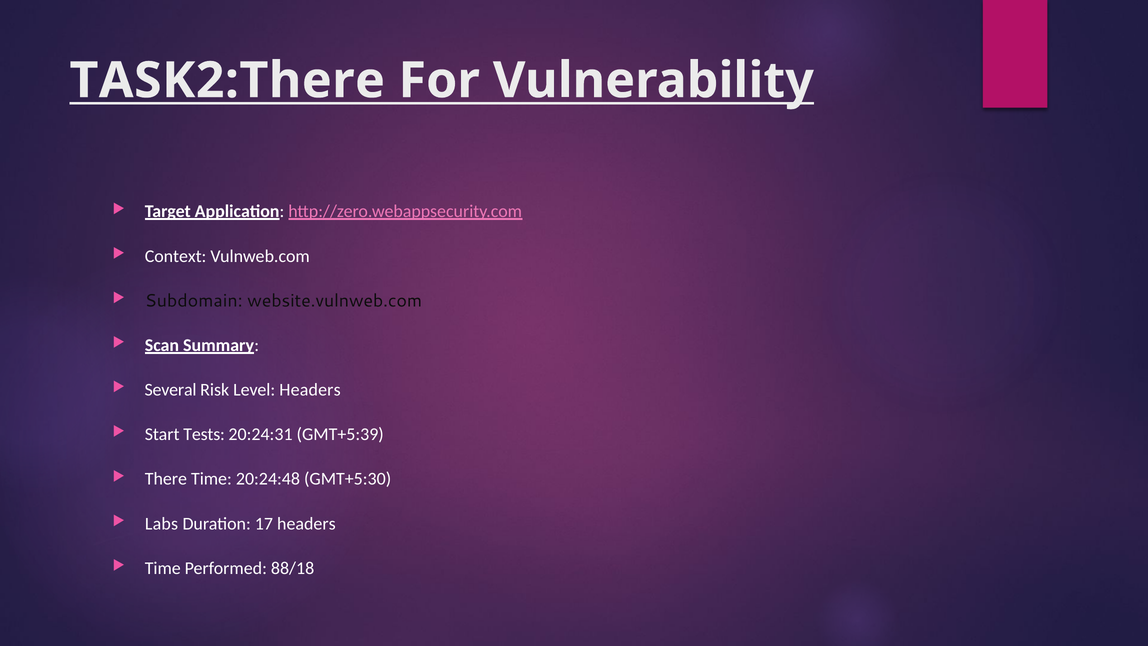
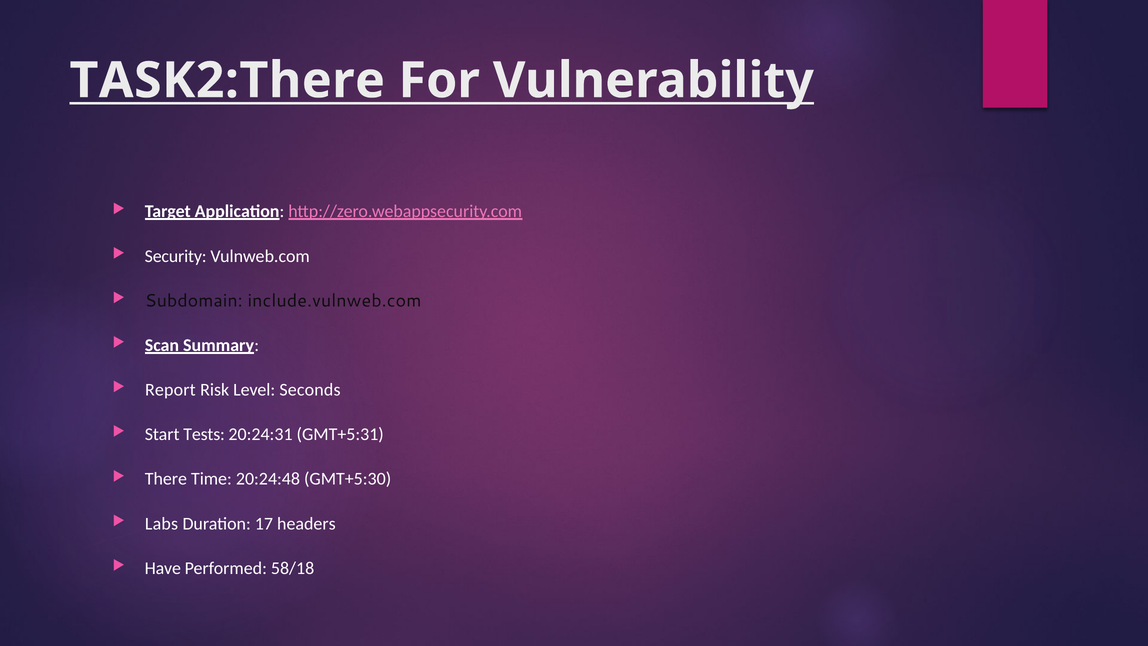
Context: Context -> Security (176, 256)
website.vulnweb.com: website.vulnweb.com -> include.vulnweb.com (335, 301)
Several: Several -> Report (170, 390)
Level Headers: Headers -> Seconds (310, 390)
GMT+5:39: GMT+5:39 -> GMT+5:31 (340, 434)
Time: Time -> Have (163, 568)
88/18: 88/18 -> 58/18 (293, 568)
